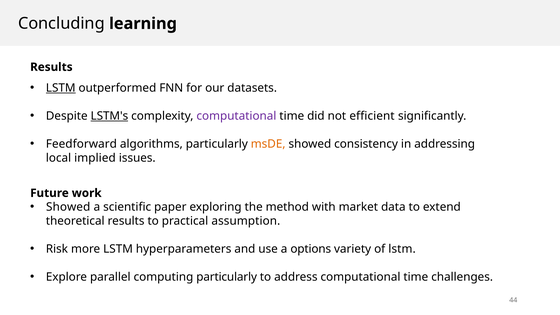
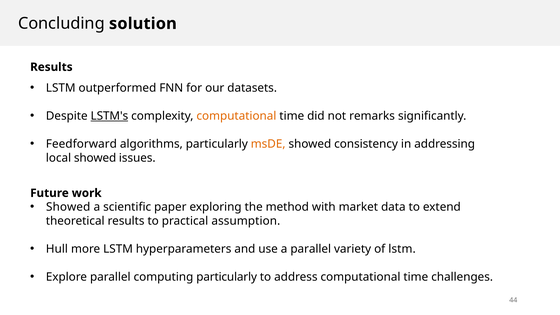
learning: learning -> solution (143, 24)
LSTM underline: present -> none (61, 88)
computational colour: purple -> orange (236, 116)
efficient: efficient -> remarks (372, 116)
local implied: implied -> showed (95, 158)
Risk: Risk -> Hull (57, 249)
a options: options -> parallel (311, 249)
